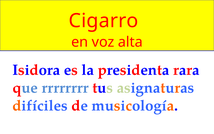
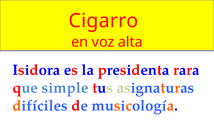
rrrrrrrr: rrrrrrrr -> simple (65, 88)
